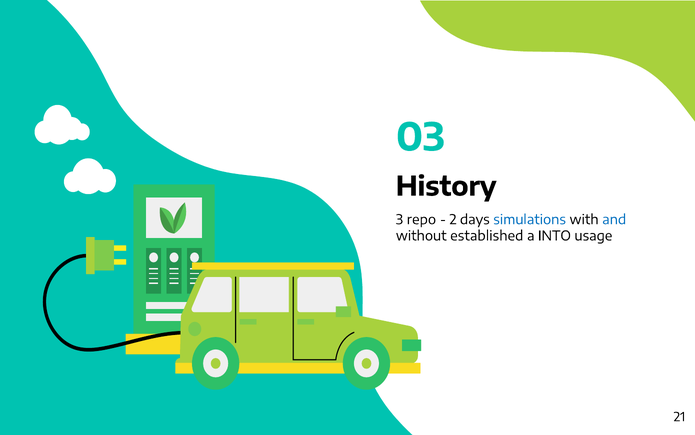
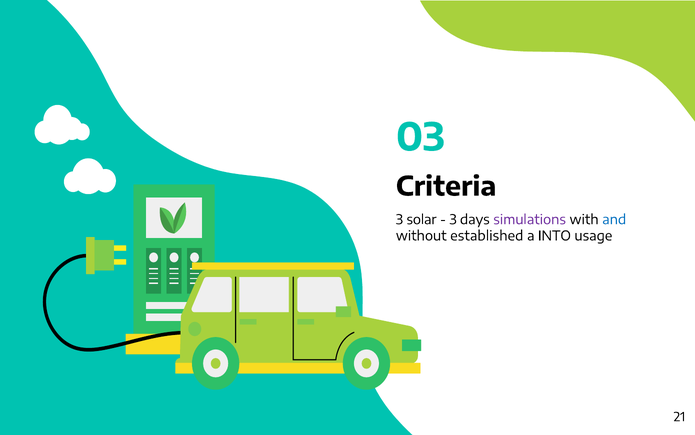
History: History -> Criteria (446, 186)
repo: repo -> solar (421, 219)
2: 2 -> 3 (453, 219)
simulations colour: blue -> purple (530, 219)
